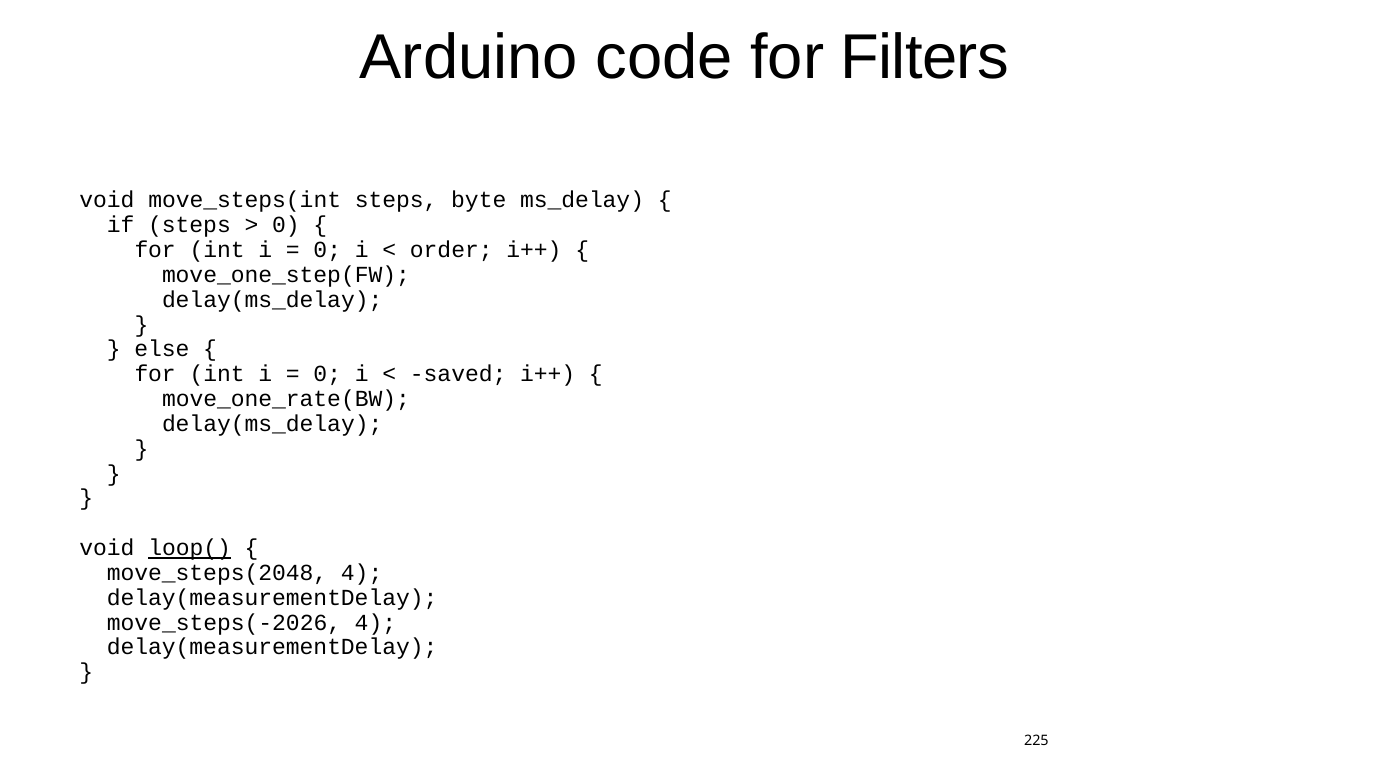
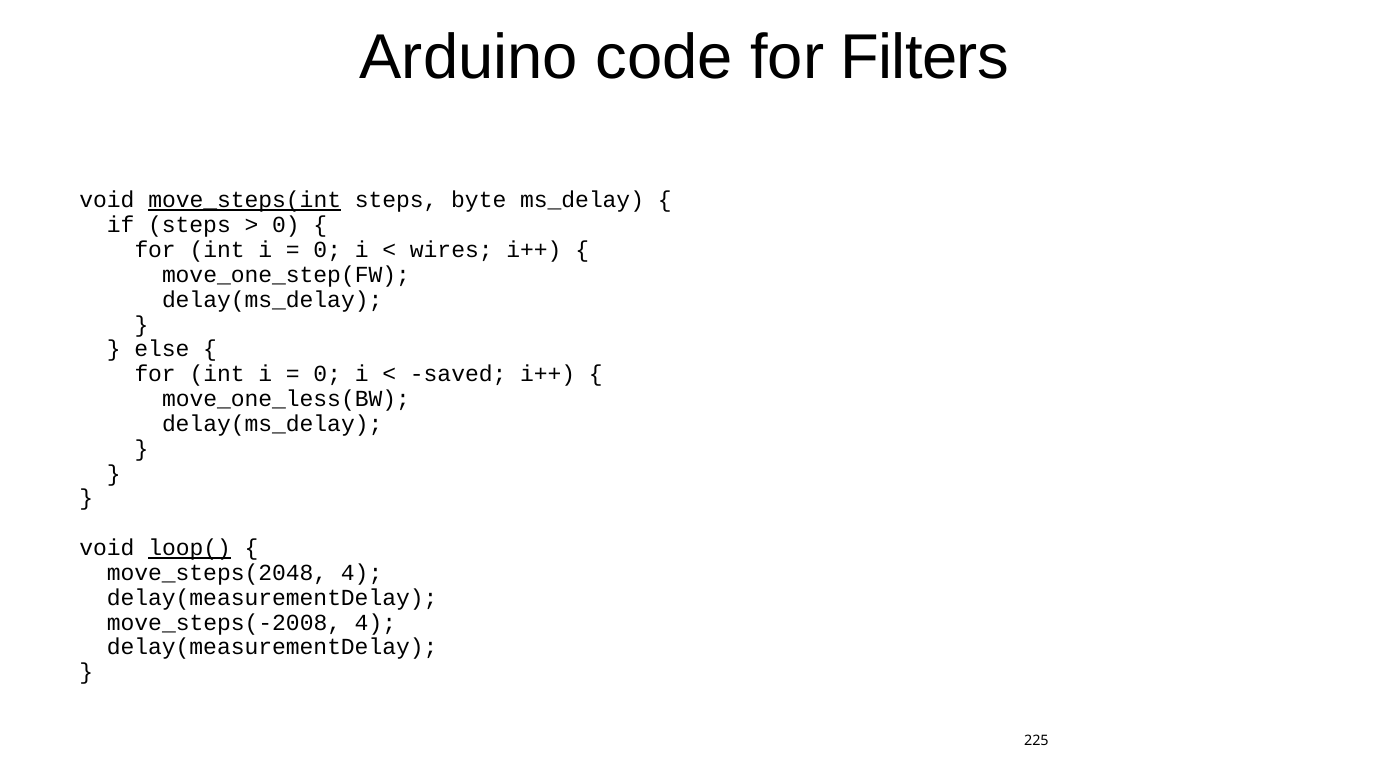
move_steps(int underline: none -> present (245, 200)
order: order -> wires (451, 250)
move_one_rate(BW: move_one_rate(BW -> move_one_less(BW (286, 399)
move_steps(-2026: move_steps(-2026 -> move_steps(-2008 (224, 623)
